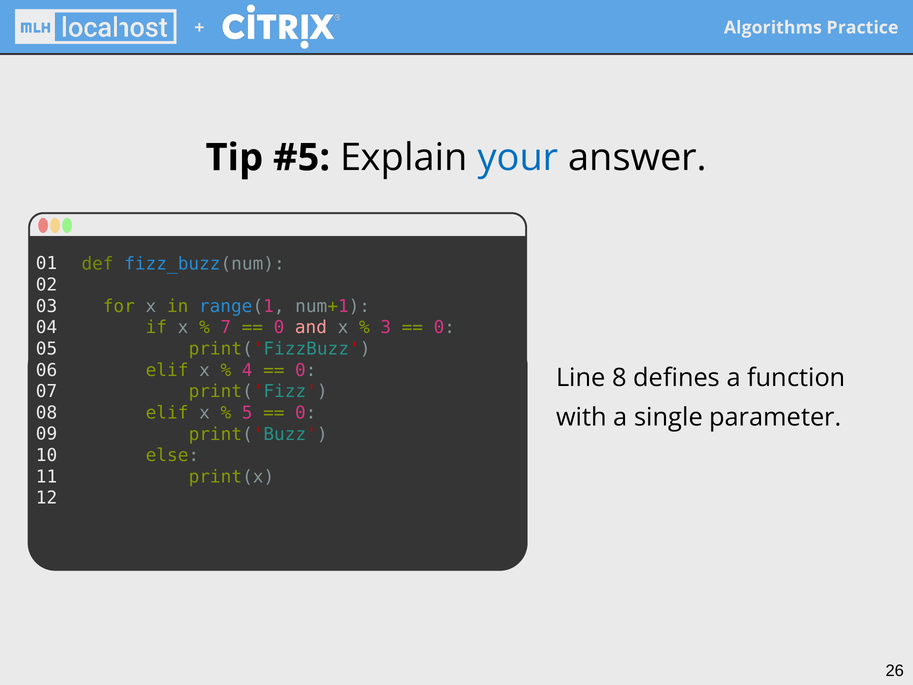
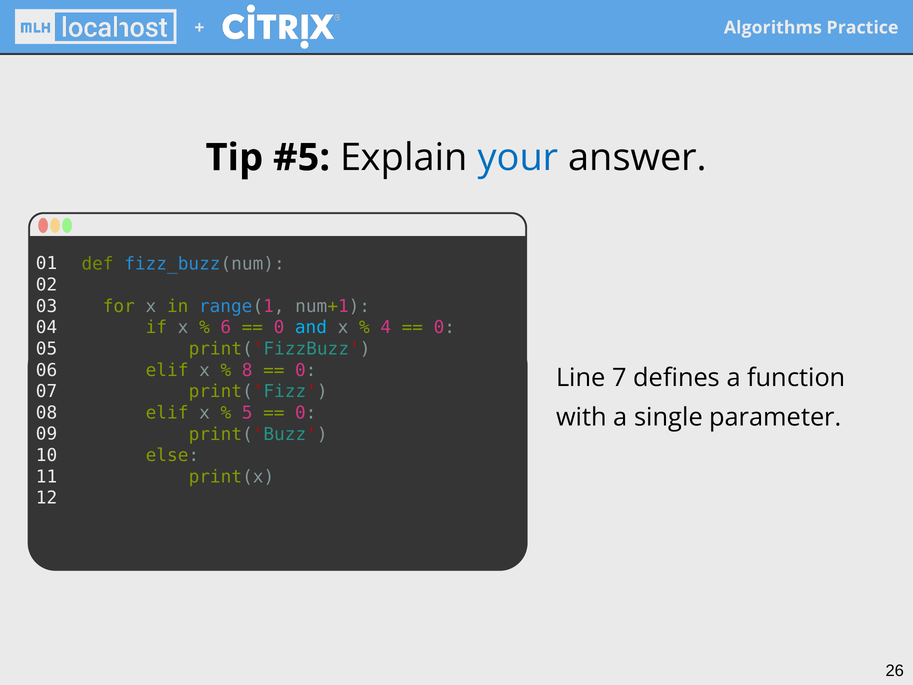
7: 7 -> 6 (226, 327)
and colour: pink -> light blue (311, 327)
3: 3 -> 4 (386, 327)
4: 4 -> 8 (247, 370)
8: 8 -> 7 (619, 378)
